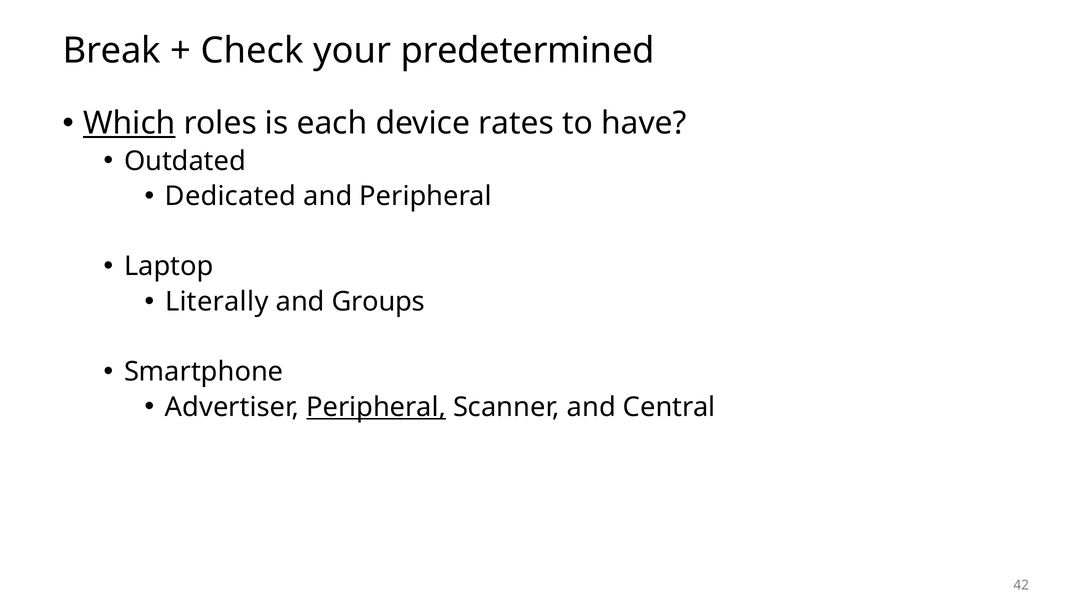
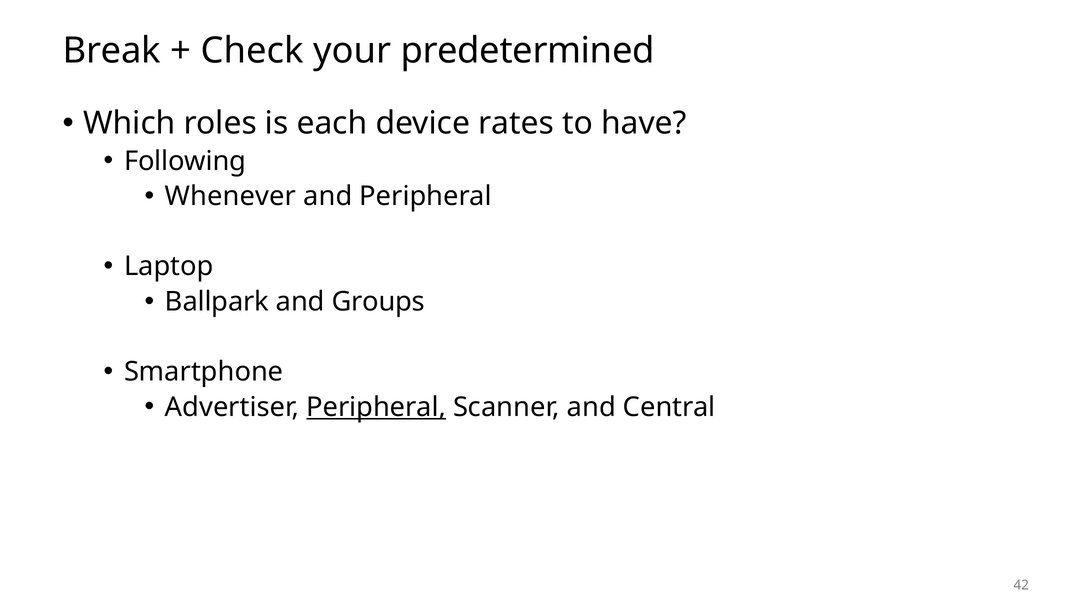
Which underline: present -> none (129, 123)
Outdated: Outdated -> Following (185, 161)
Dedicated: Dedicated -> Whenever (231, 196)
Literally: Literally -> Ballpark (217, 302)
